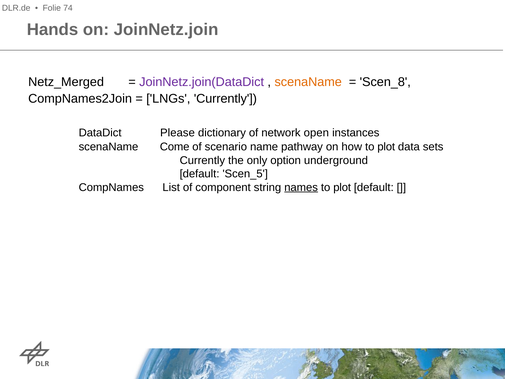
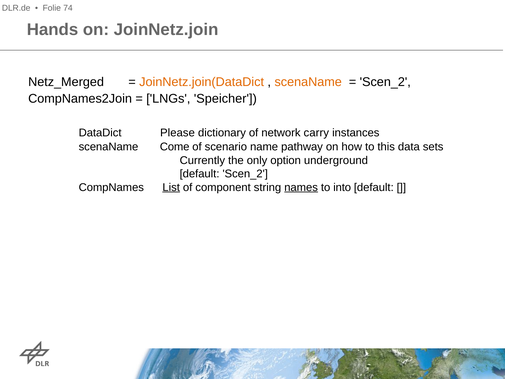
JoinNetz.join(DataDict colour: purple -> orange (202, 82)
Scen_8: Scen_8 -> Scen_2 (385, 82)
LNGs Currently: Currently -> Speicher (225, 99)
open: open -> carry (316, 133)
how to plot: plot -> this (386, 147)
default Scen_5: Scen_5 -> Scen_2 (245, 174)
List underline: none -> present (171, 187)
plot: plot -> into (342, 187)
